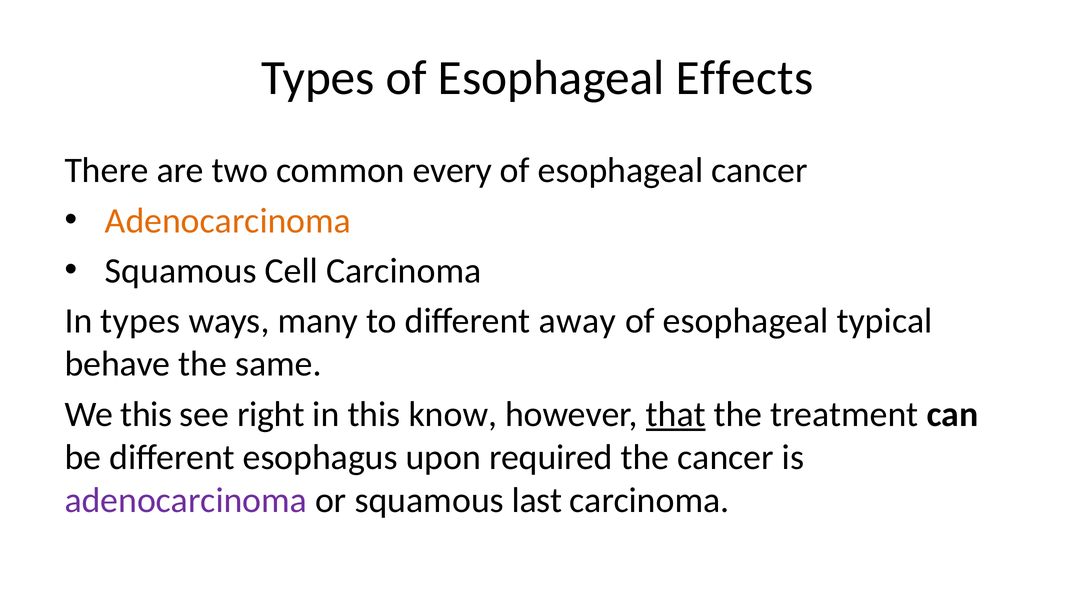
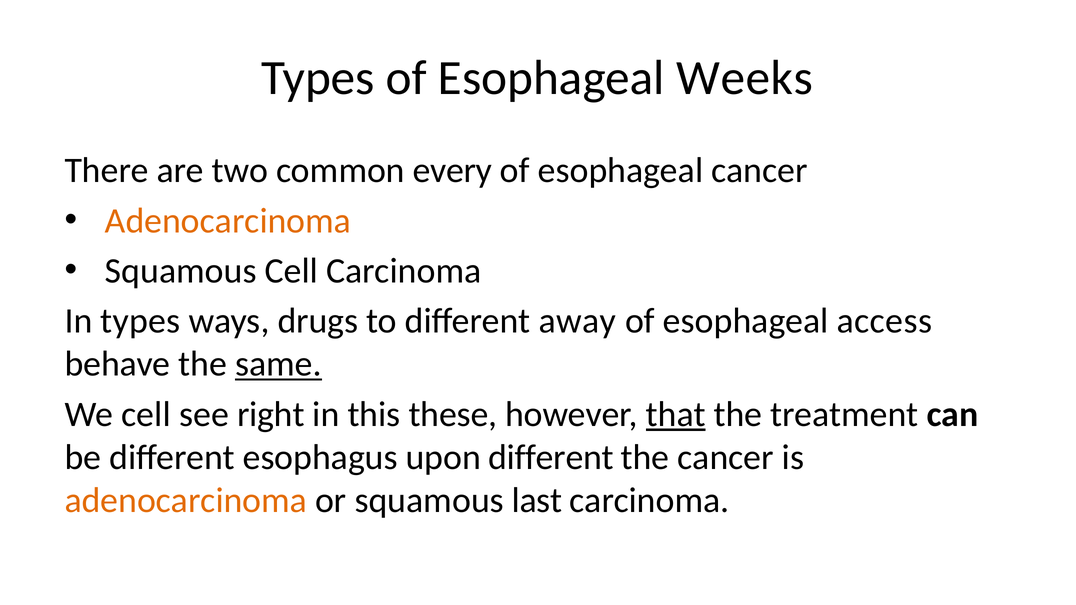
Effects: Effects -> Weeks (745, 78)
many: many -> drugs (318, 321)
typical: typical -> access (884, 321)
same underline: none -> present (278, 364)
We this: this -> cell (146, 414)
know: know -> these (453, 414)
upon required: required -> different (551, 458)
adenocarcinoma colour: purple -> orange (186, 501)
